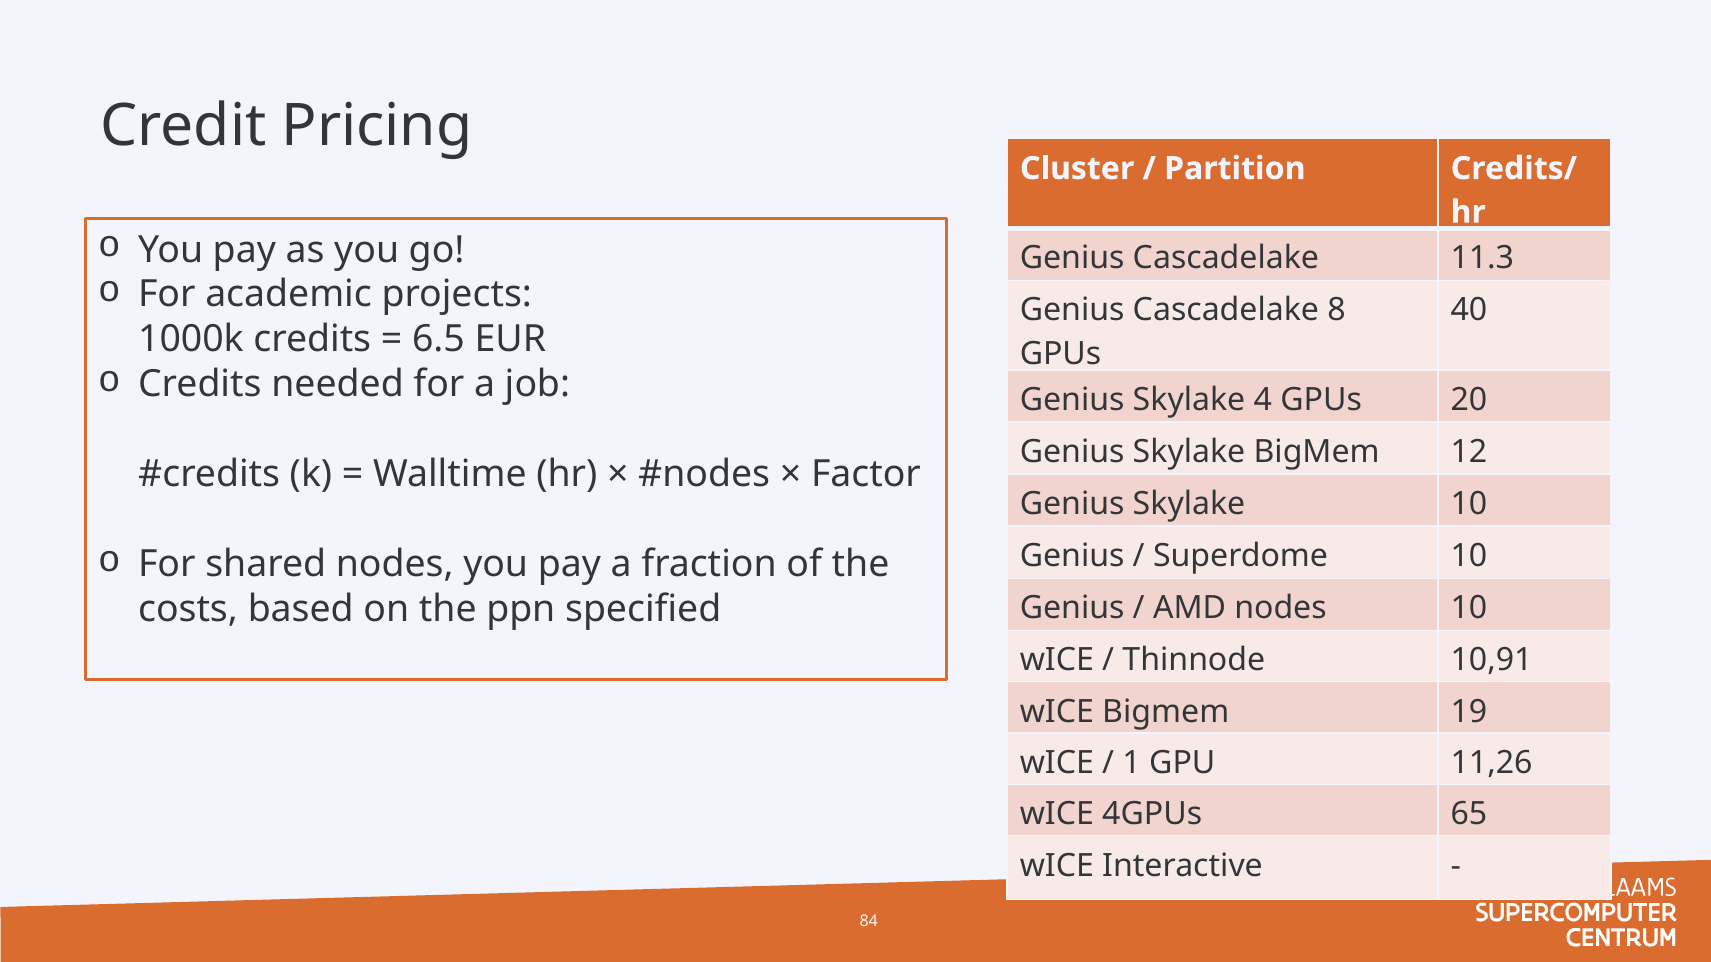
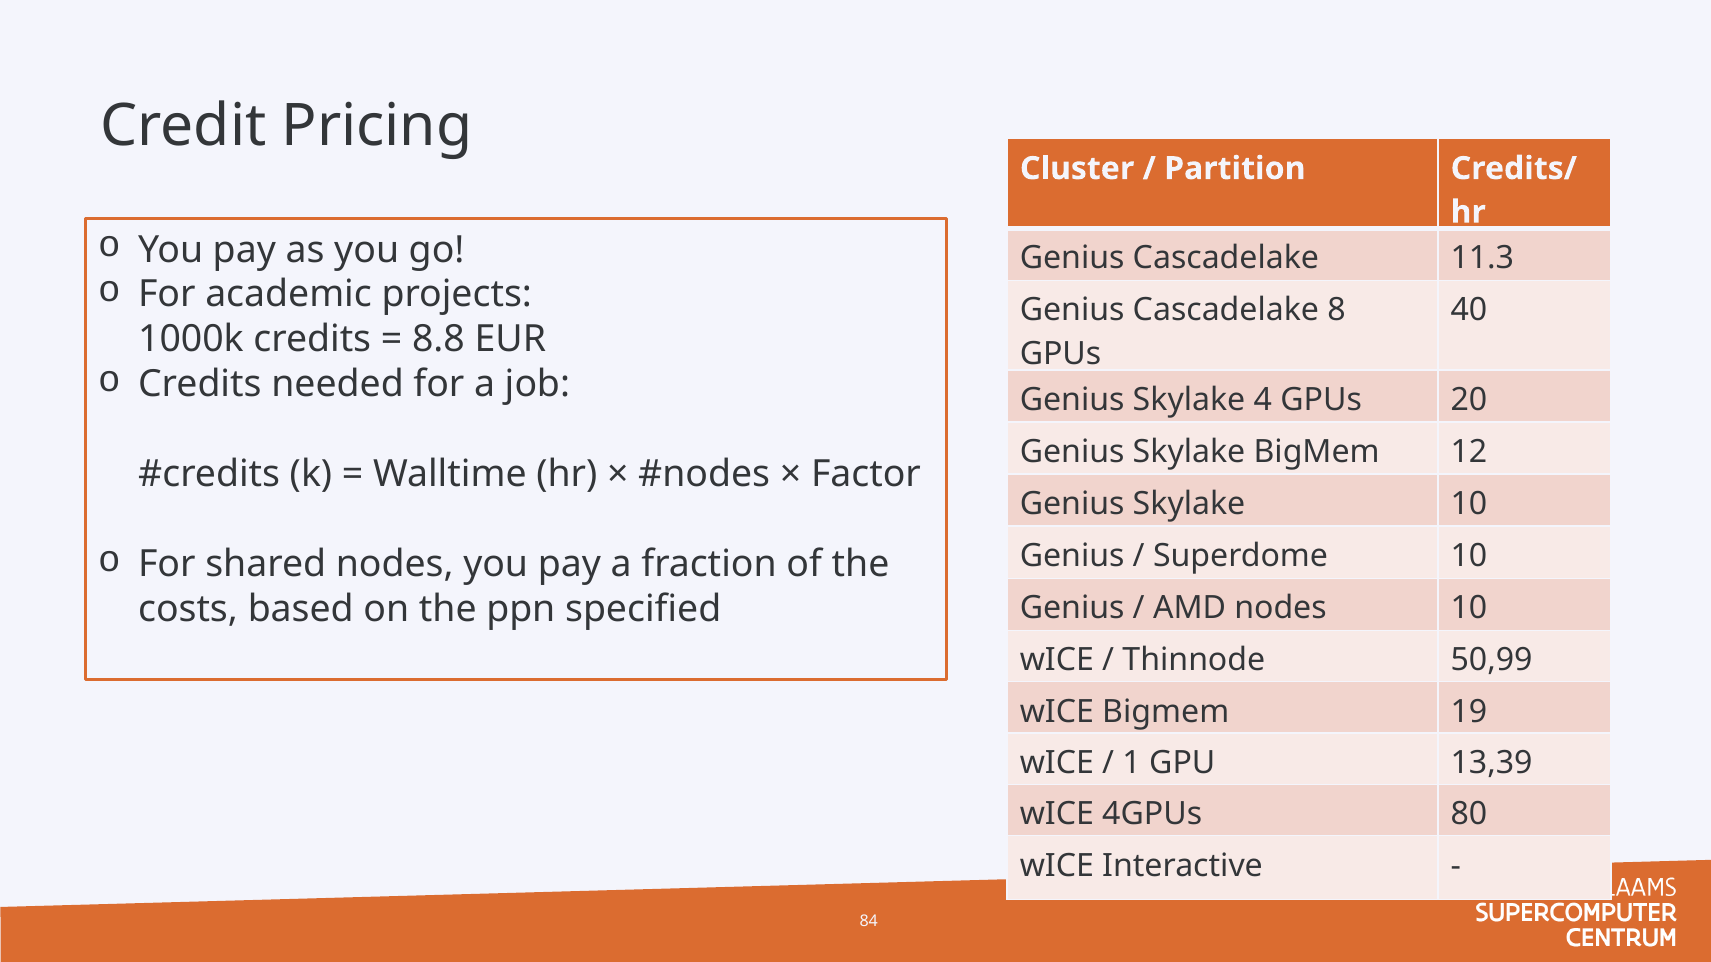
6.5: 6.5 -> 8.8 (438, 340)
10,91: 10,91 -> 50,99 (1492, 661)
11,26: 11,26 -> 13,39 (1492, 763)
65: 65 -> 80 (1469, 815)
